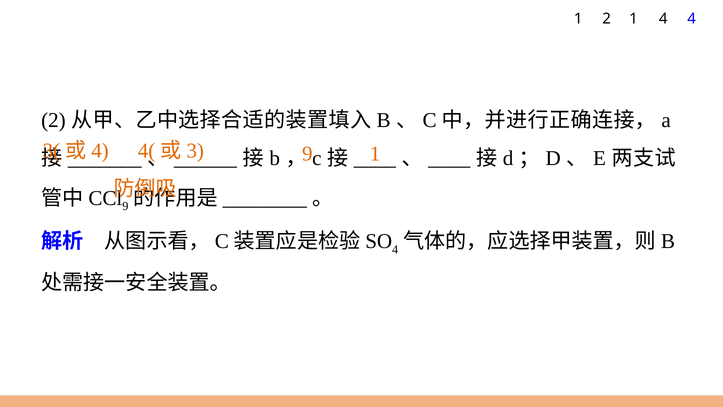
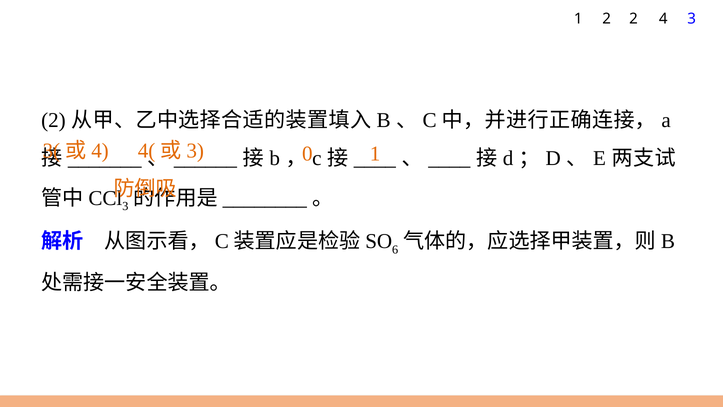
2 1: 1 -> 2 (634, 19)
4 4: 4 -> 3 (692, 19)
9: 9 -> 0 (307, 154)
9: 9 -> 3 (125, 206)
4: 4 -> 6 (395, 249)
